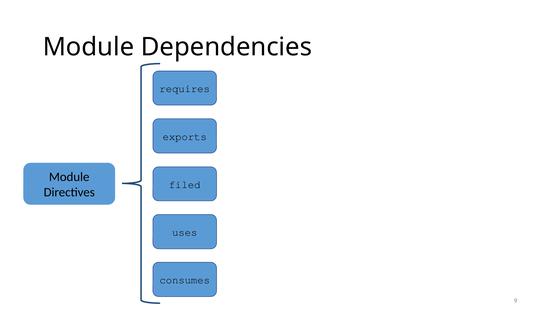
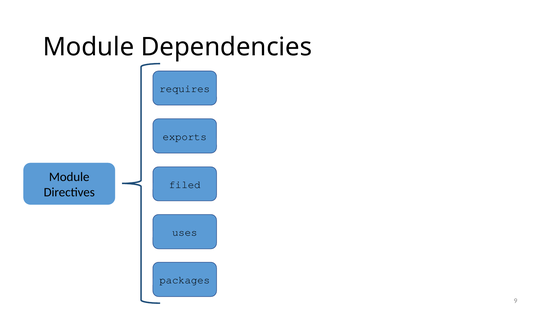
consumes: consumes -> packages (185, 280)
